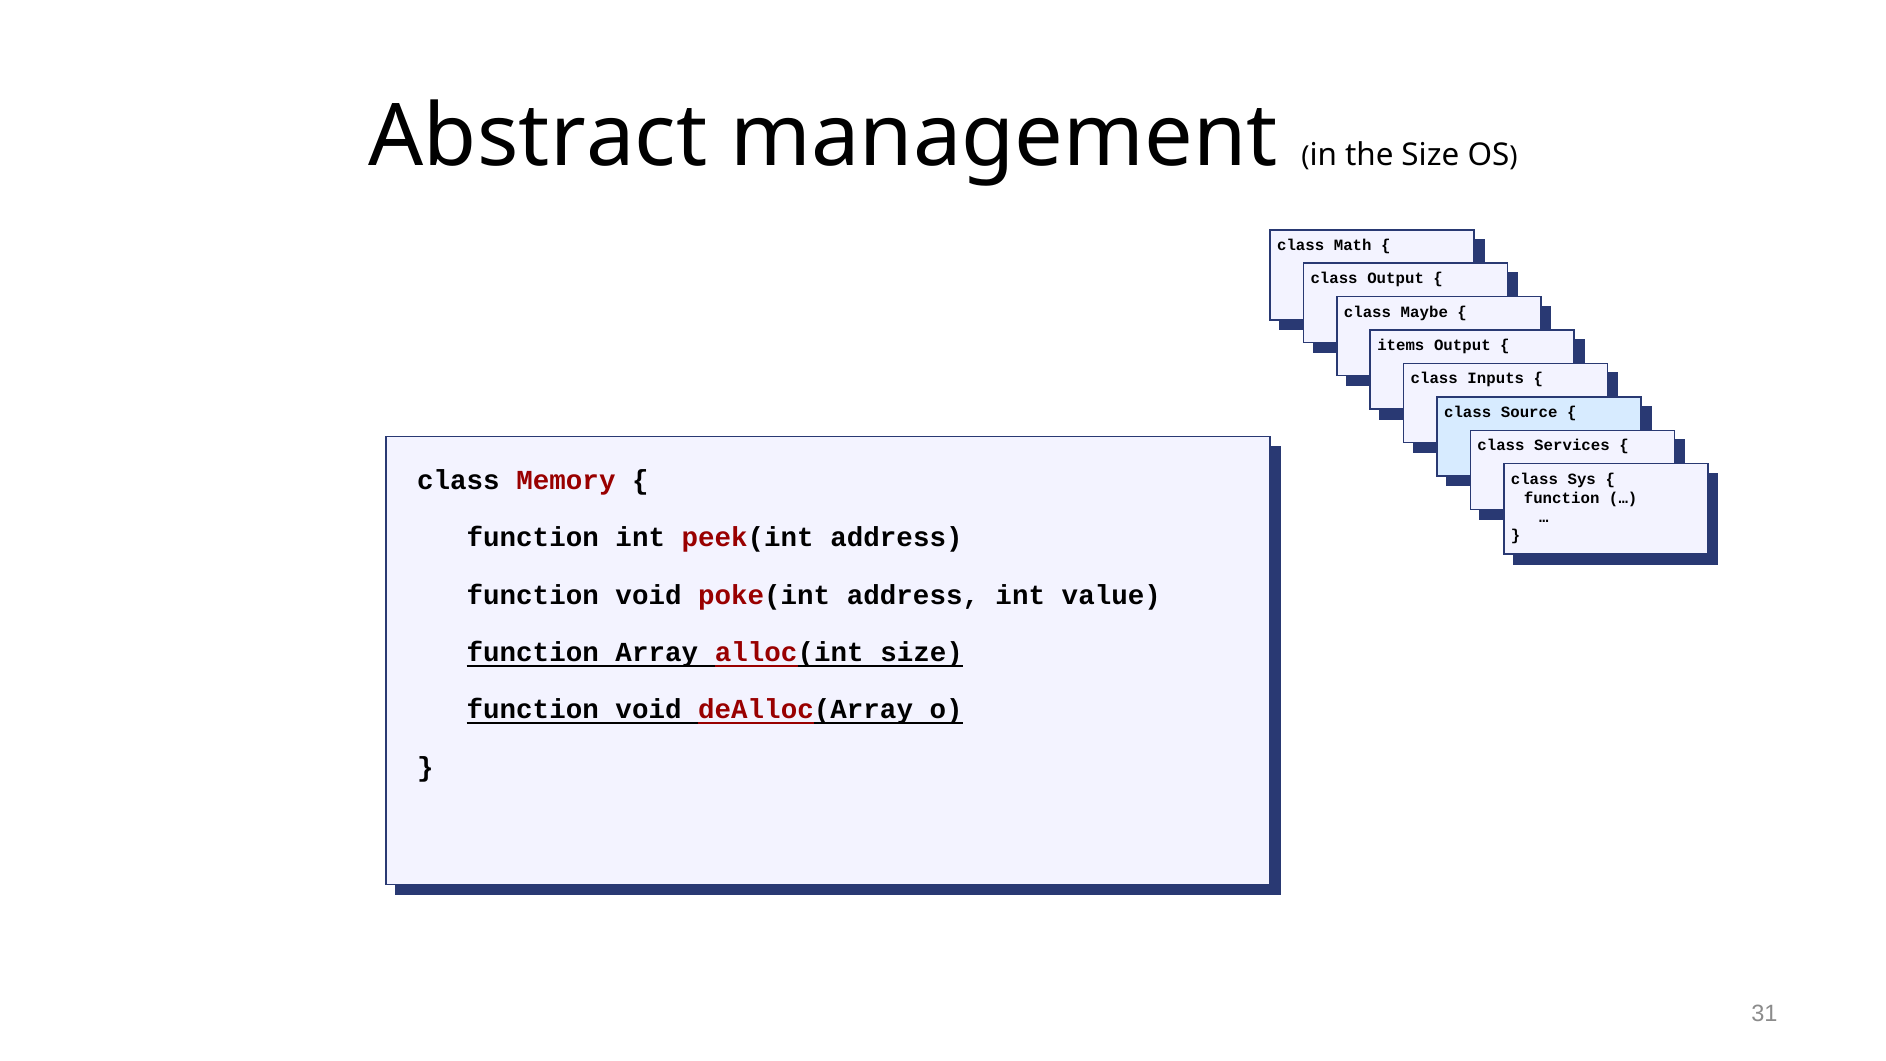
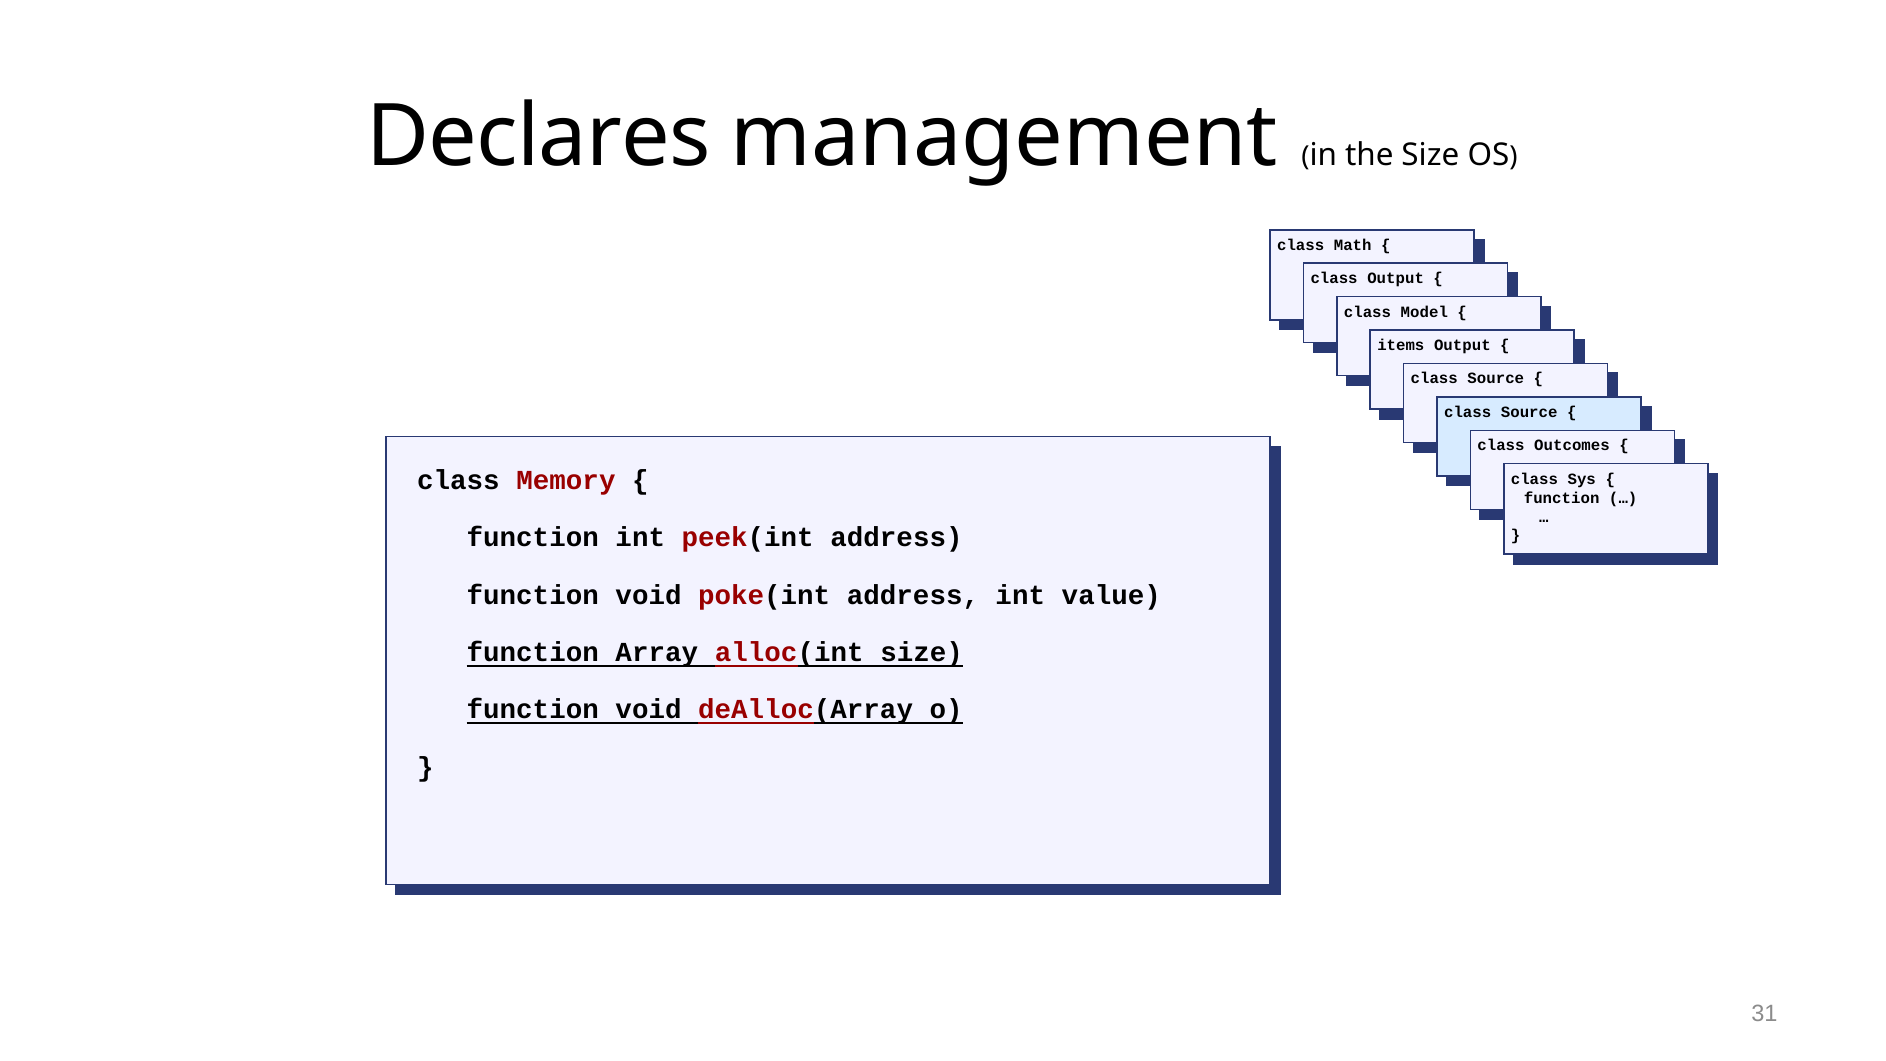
Abstract: Abstract -> Declares (539, 137)
Maybe: Maybe -> Model (1424, 312)
Inputs: Inputs -> Source (1496, 379)
Services: Services -> Outcomes (1572, 446)
